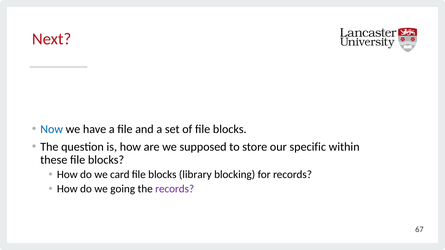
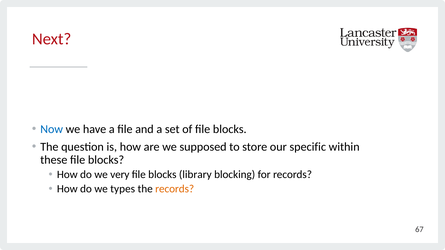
card: card -> very (120, 175)
going: going -> types (123, 189)
records colour: purple -> orange (175, 189)
